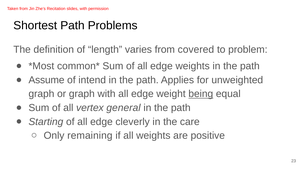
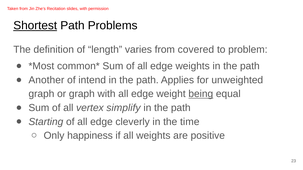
Shortest underline: none -> present (35, 26)
Assume: Assume -> Another (46, 80)
general: general -> simplify (124, 108)
care: care -> time (190, 122)
remaining: remaining -> happiness (90, 136)
